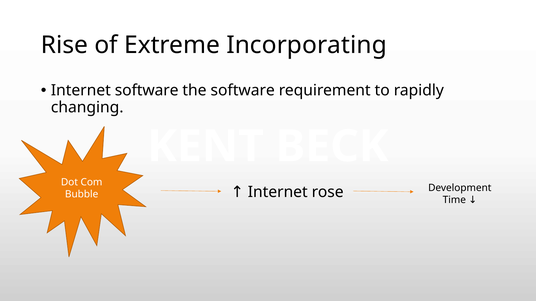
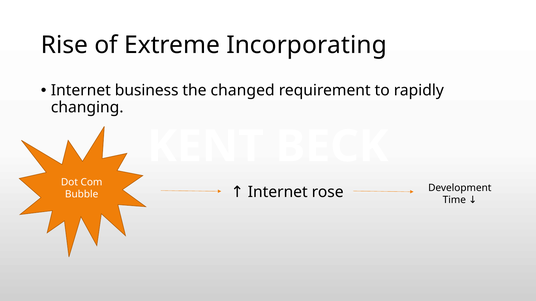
Internet software: software -> business (147, 91)
the software: software -> changed (243, 91)
